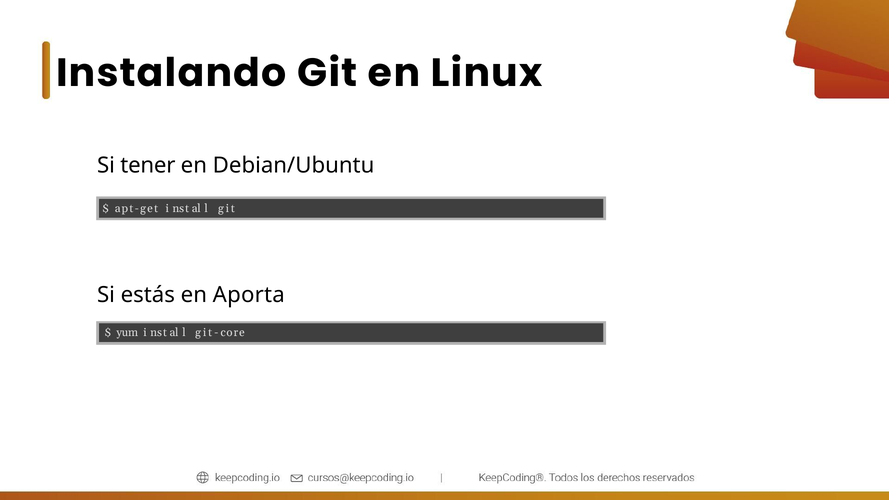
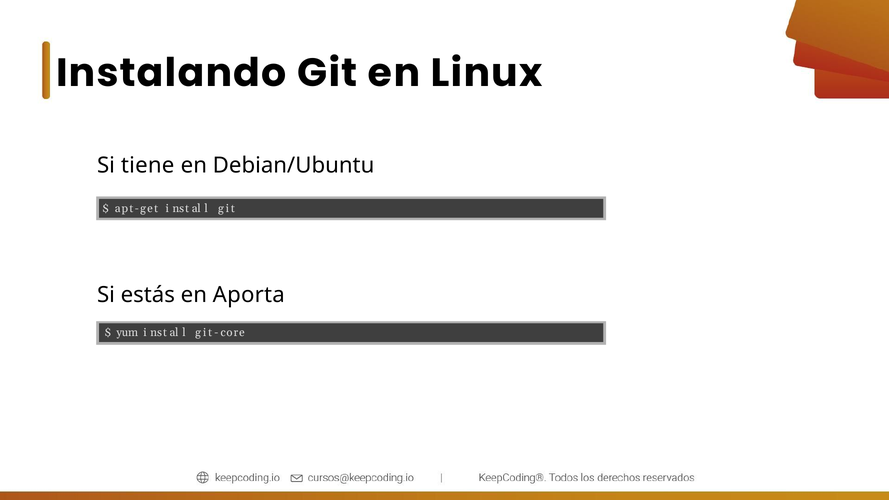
tener: tener -> tiene (148, 165)
